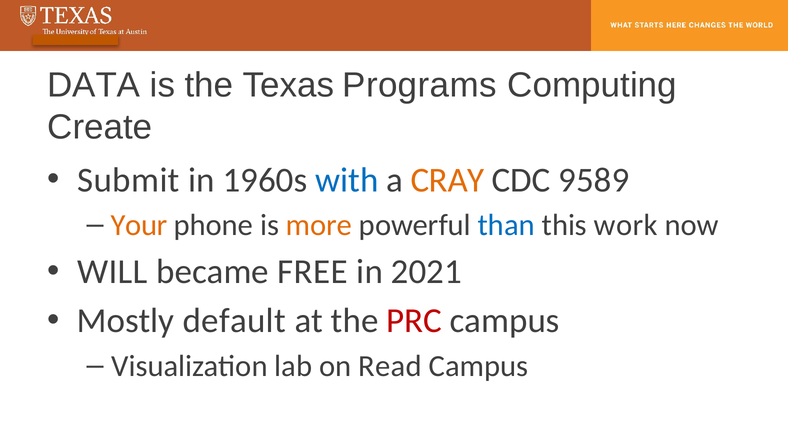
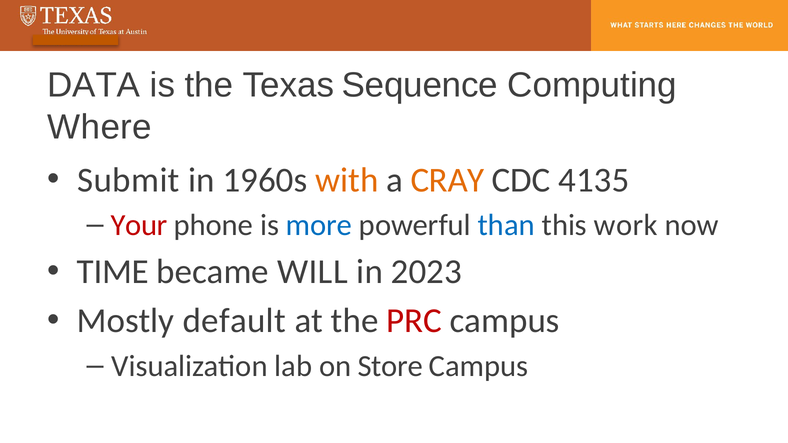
Programs: Programs -> Sequence (420, 85)
Create: Create -> Where (100, 127)
with colour: blue -> orange (347, 180)
9589: 9589 -> 4135 (594, 180)
Your colour: orange -> red (139, 225)
more colour: orange -> blue (319, 225)
WILL: WILL -> TIME (113, 272)
FREE: FREE -> WILL (313, 272)
2021: 2021 -> 2023 (426, 272)
Read: Read -> Store (390, 366)
